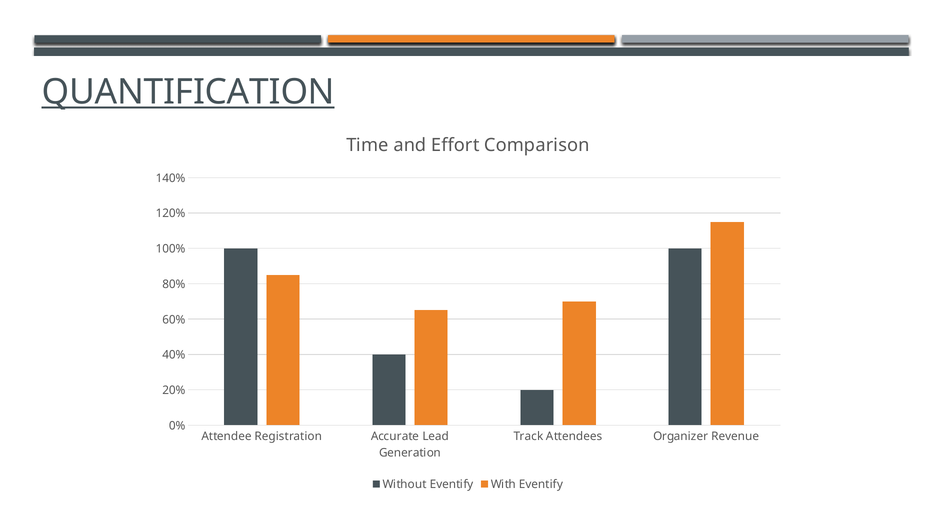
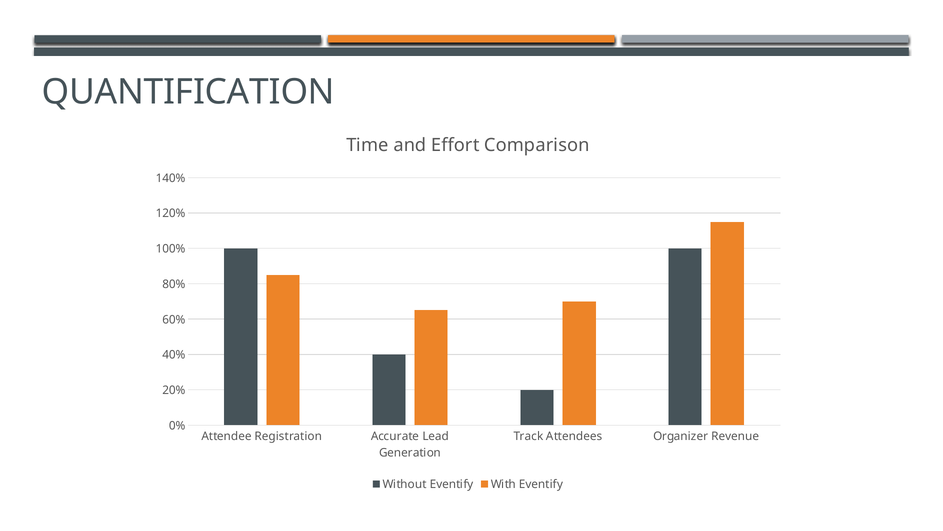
QUANTIFICATION underline: present -> none (188, 92)
